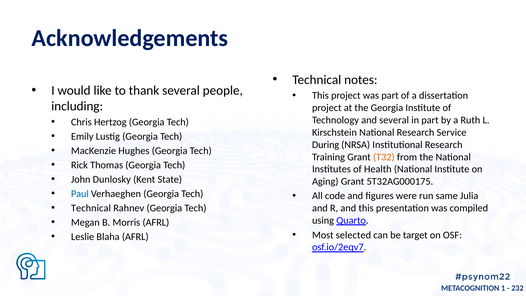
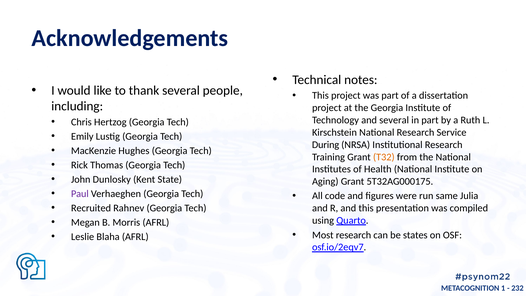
Paul colour: blue -> purple (80, 194)
Technical: Technical -> Recruited (91, 208)
Most selected: selected -> research (354, 235)
target: target -> states (415, 235)
